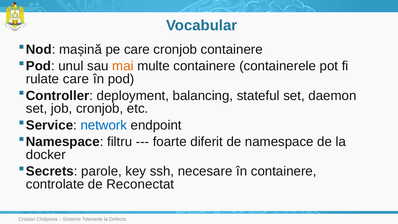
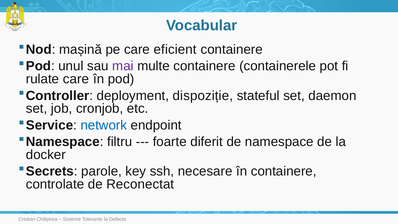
care cronjob: cronjob -> eficient (175, 49)
mai colour: orange -> purple (123, 66)
balancing: balancing -> dispoziție (203, 96)
